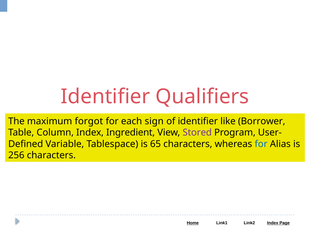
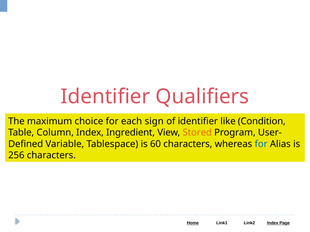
forgot: forgot -> choice (89, 122)
Borrower: Borrower -> Condition (262, 122)
Stored colour: purple -> orange (197, 133)
65: 65 -> 60 (155, 144)
